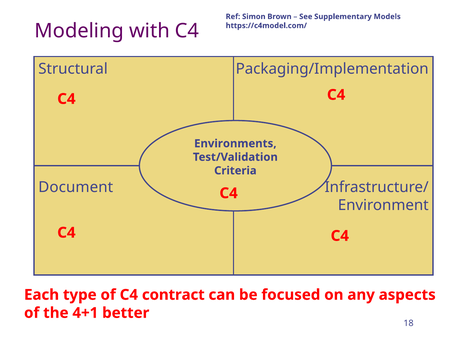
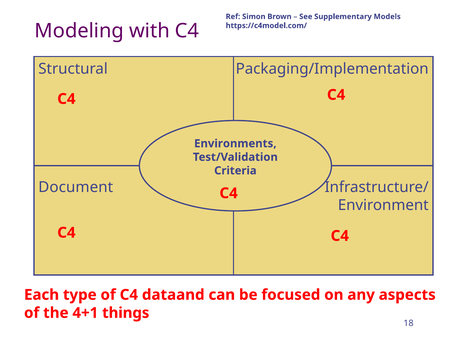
contract: contract -> dataand (173, 295)
better: better -> things (126, 313)
